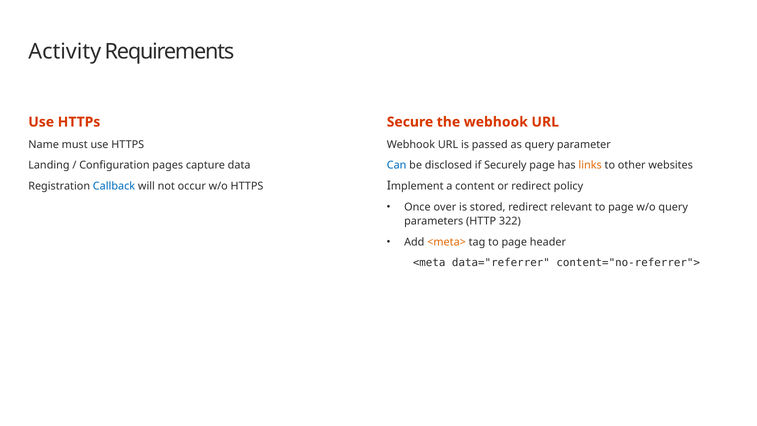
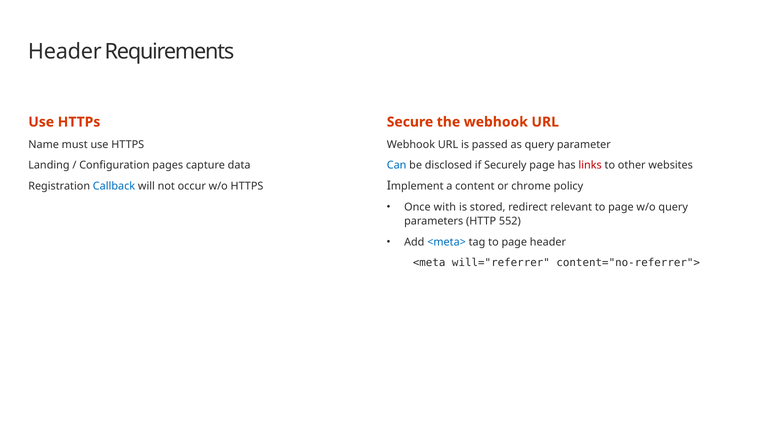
Activity: Activity -> Header (65, 52)
links colour: orange -> red (590, 165)
or redirect: redirect -> chrome (531, 186)
over: over -> with (445, 207)
322: 322 -> 552 (510, 221)
<meta> colour: orange -> blue (447, 242)
data="referrer: data="referrer -> will="referrer (501, 263)
